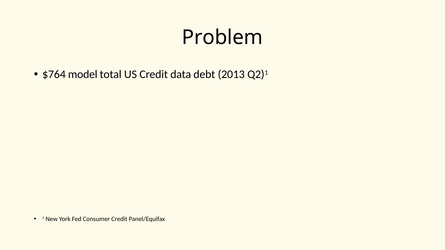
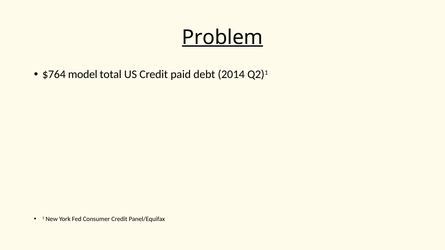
Problem underline: none -> present (222, 37)
data: data -> paid (181, 74)
2013: 2013 -> 2014 (231, 74)
